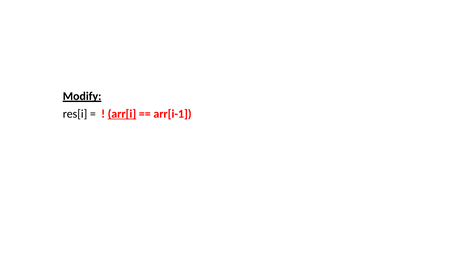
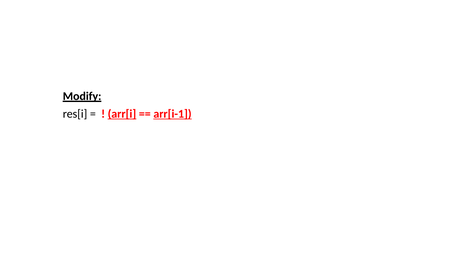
arr[i-1 underline: none -> present (172, 114)
